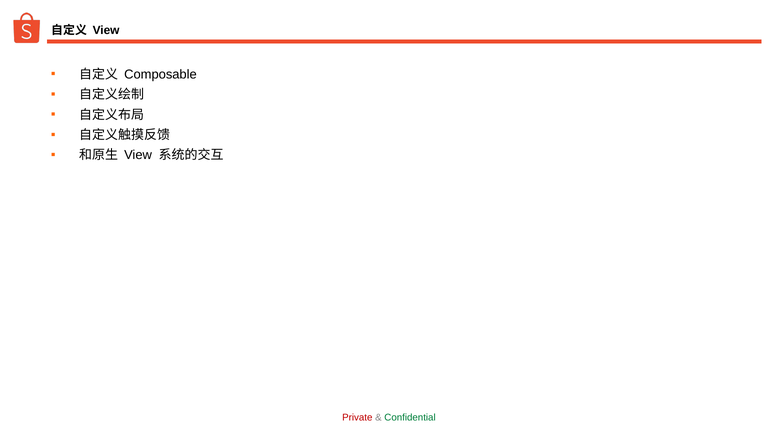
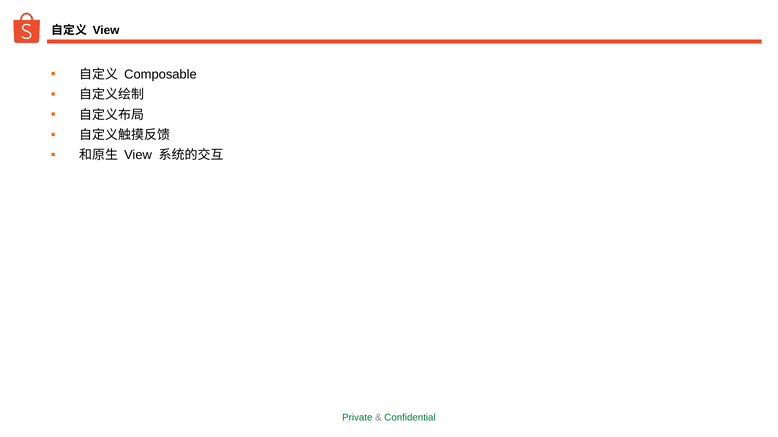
Private colour: red -> green (357, 418)
